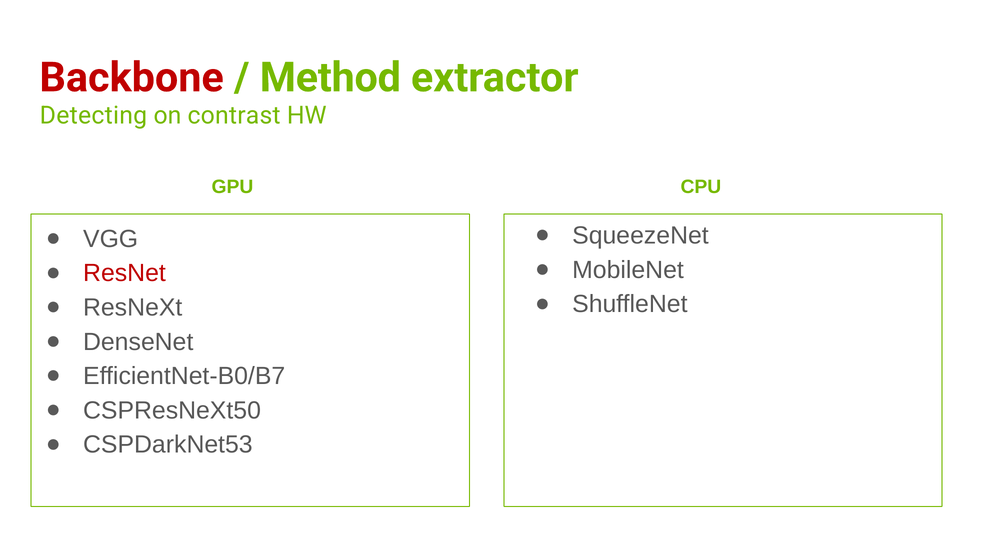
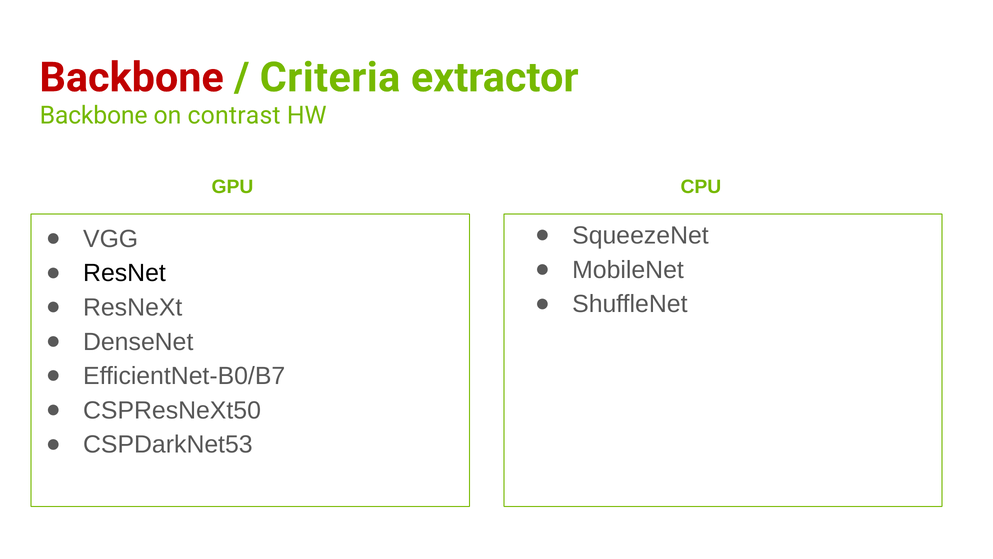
Method: Method -> Criteria (330, 78)
Detecting: Detecting -> Backbone (94, 116)
ResNet colour: red -> black (124, 273)
